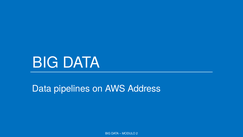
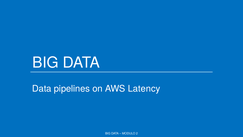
Address: Address -> Latency (144, 88)
